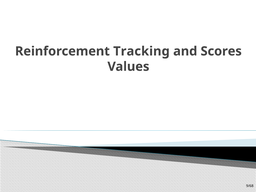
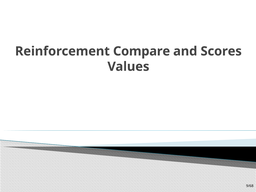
Tracking: Tracking -> Compare (142, 51)
